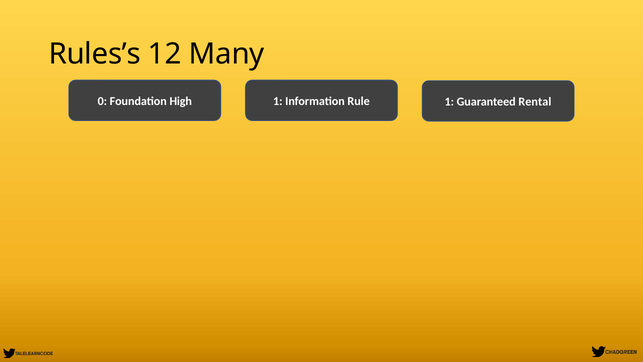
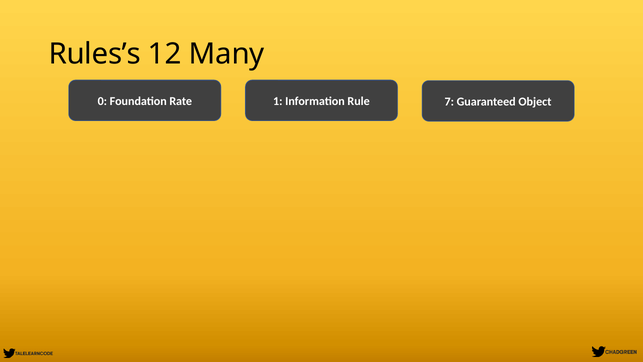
High: High -> Rate (181, 101)
Rule 1: 1 -> 7 (449, 102)
Rental: Rental -> Object (535, 102)
